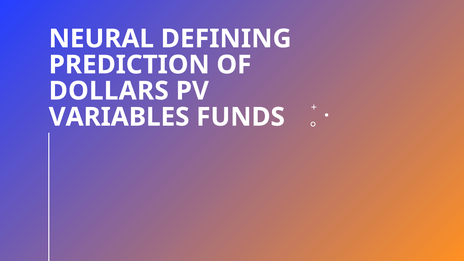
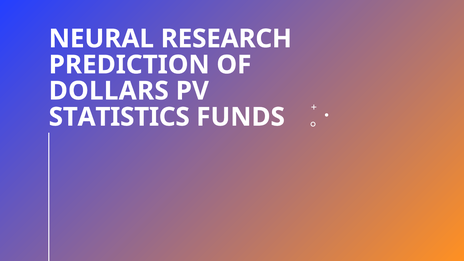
DEFINING: DEFINING -> RESEARCH (226, 39)
VARIABLES: VARIABLES -> STATISTICS (119, 117)
